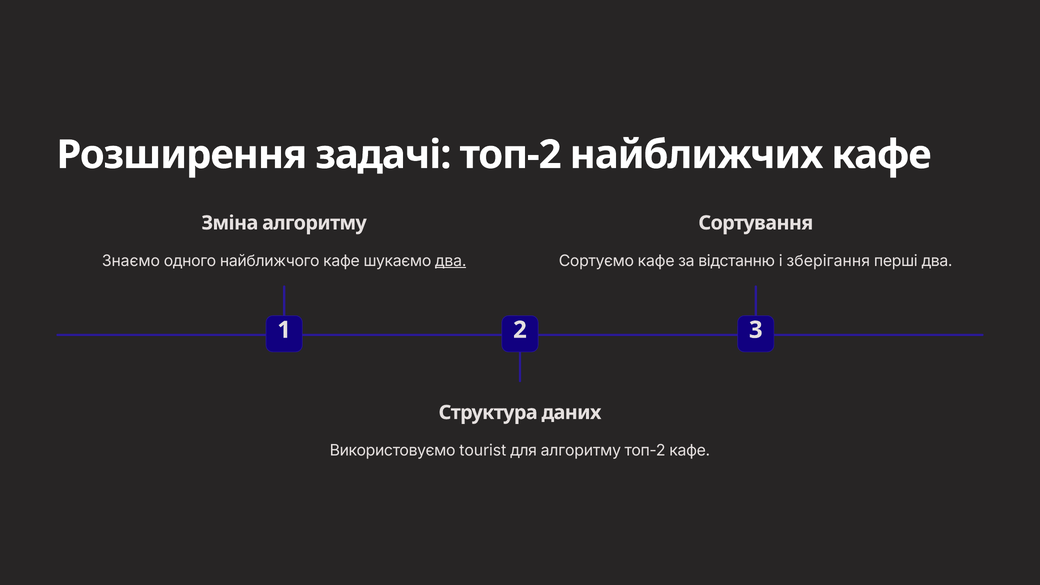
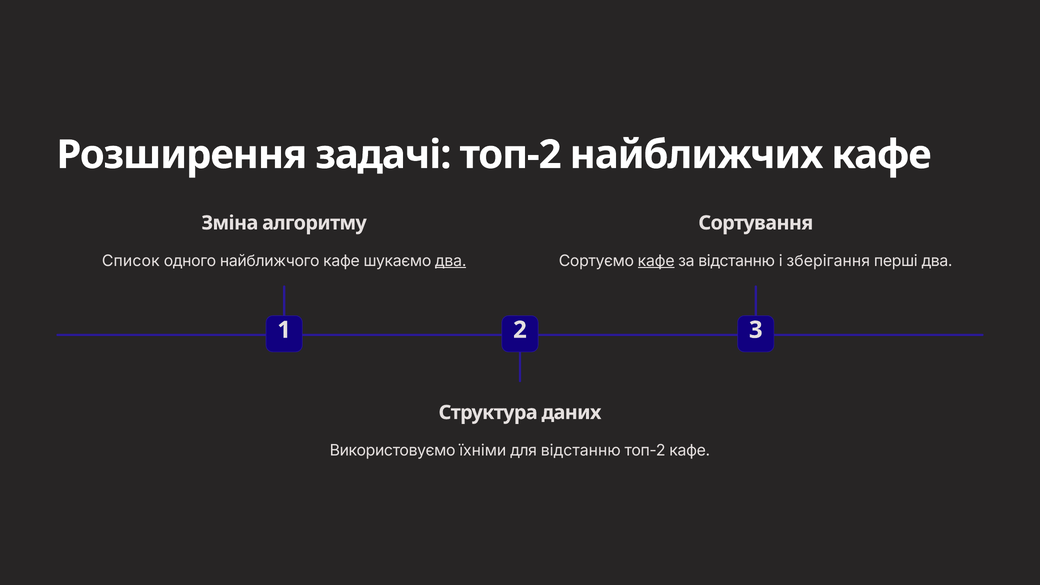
Знаємо: Знаємо -> Список (131, 261)
кафе underline: none -> present (656, 261)
tourist: tourist -> їхніми (483, 451)
для алгоритму: алгоритму -> відстанню (581, 451)
